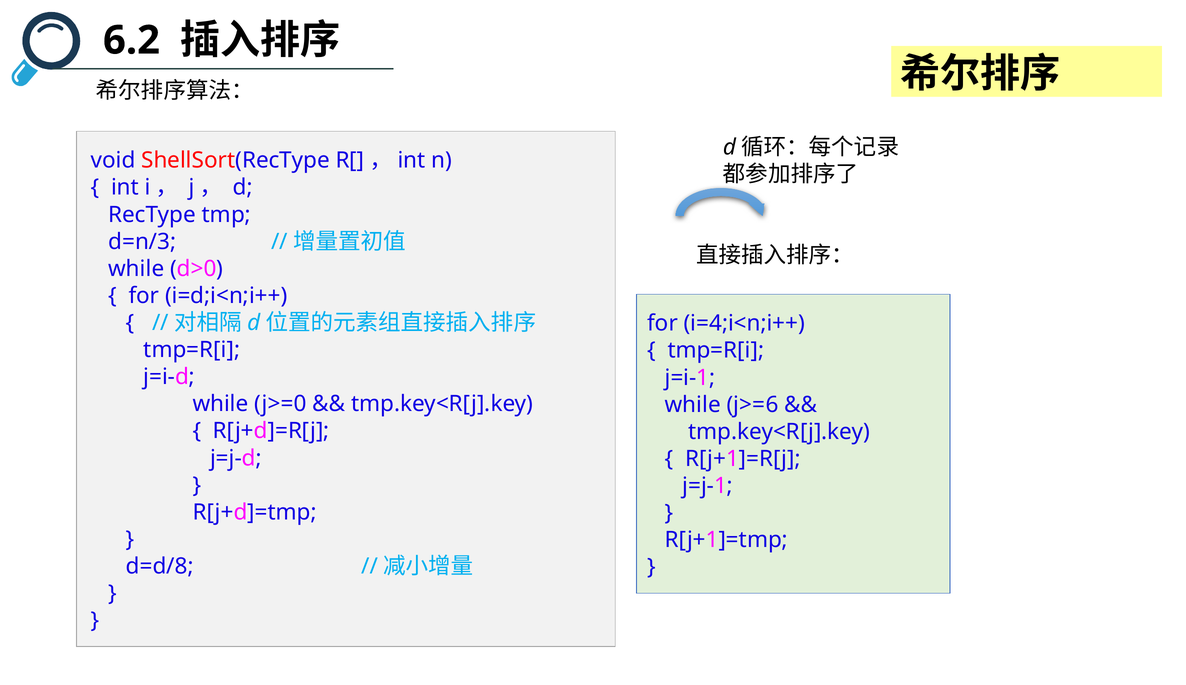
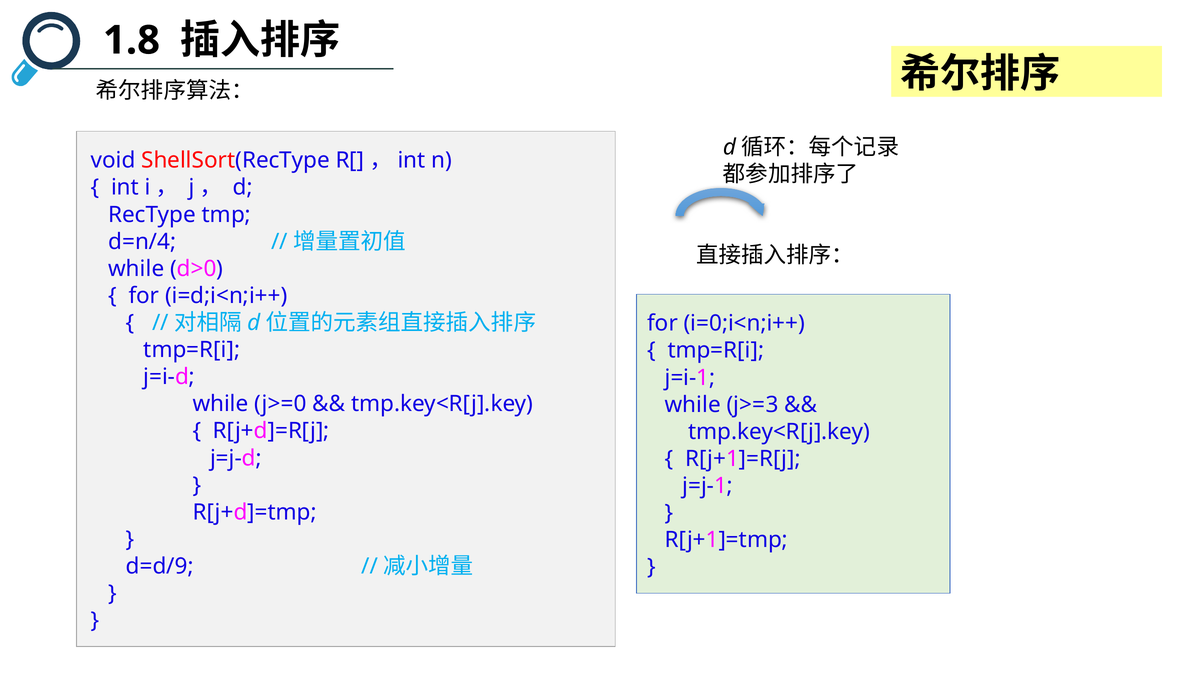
6.2: 6.2 -> 1.8 (131, 40)
d=n/3: d=n/3 -> d=n/4 (142, 242)
i=4;i<n;i++: i=4;i<n;i++ -> i=0;i<n;i++ (744, 323)
j>=6: j>=6 -> j>=3 (752, 405)
d=d/8: d=d/8 -> d=d/9 (160, 566)
